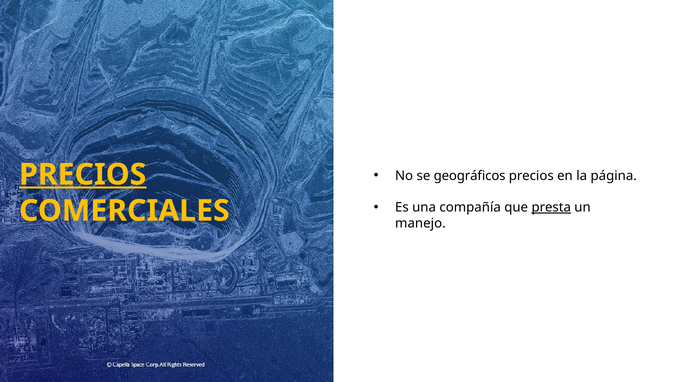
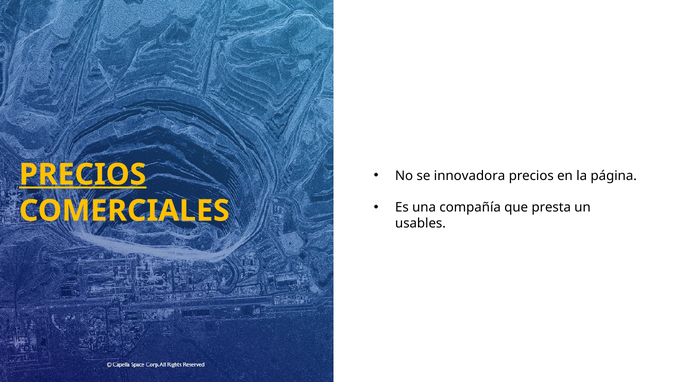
geográficos: geográficos -> innovadora (470, 176)
presta underline: present -> none (551, 208)
manejo: manejo -> usables (420, 224)
